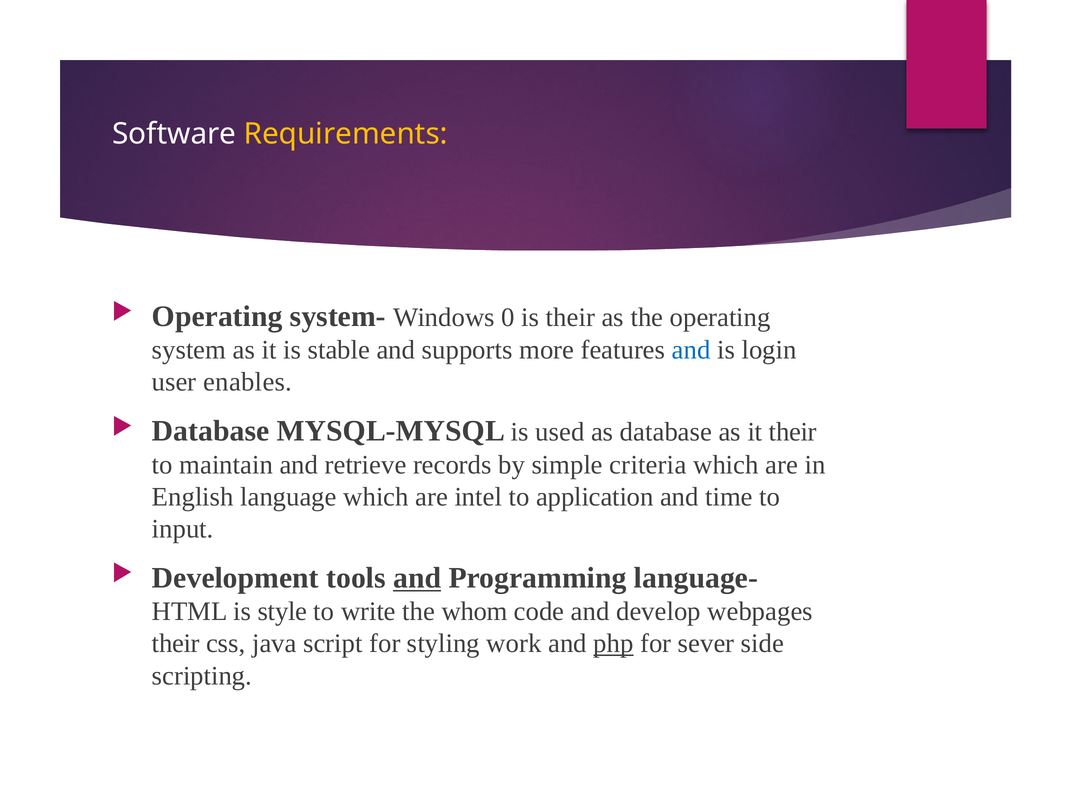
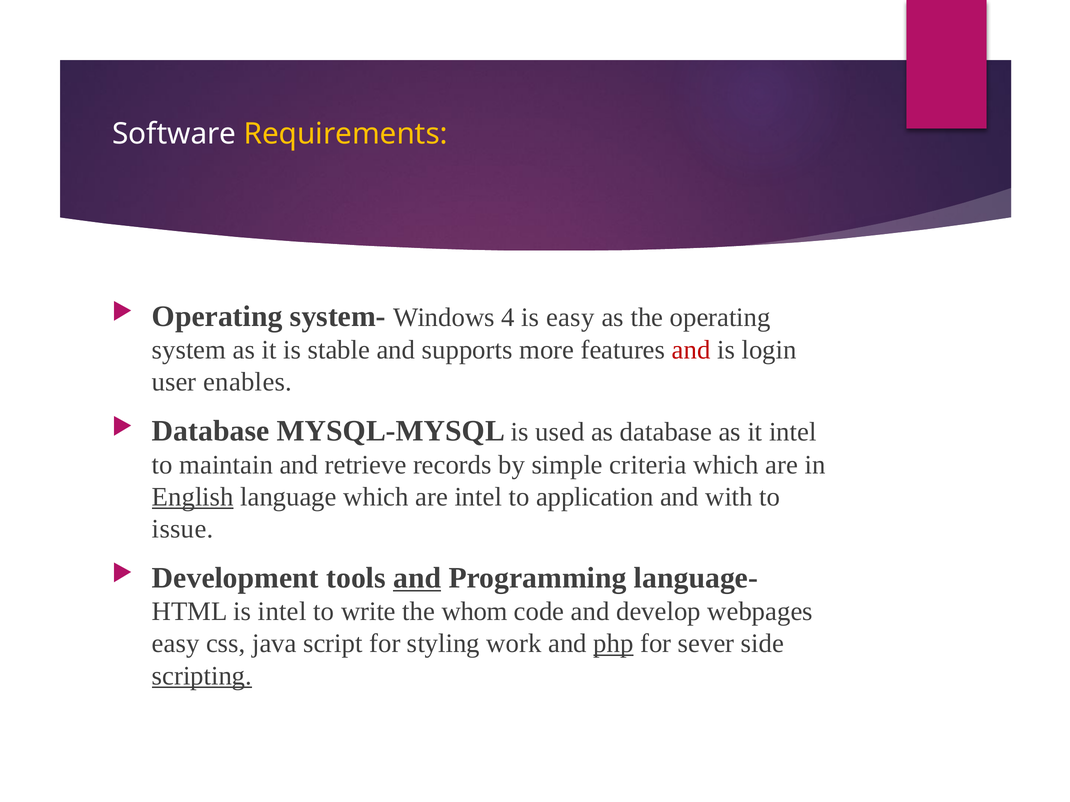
0: 0 -> 4 (508, 318)
is their: their -> easy (570, 318)
and colour: blue -> red (691, 350)
it their: their -> intel (793, 432)
English underline: none -> present (193, 497)
time: time -> with (729, 497)
input: input -> issue (183, 529)
is style: style -> intel (282, 612)
their: their -> easy (176, 644)
scripting underline: none -> present (202, 676)
